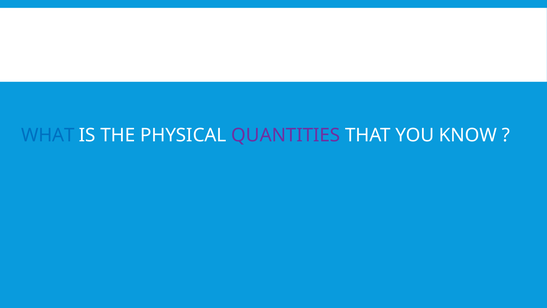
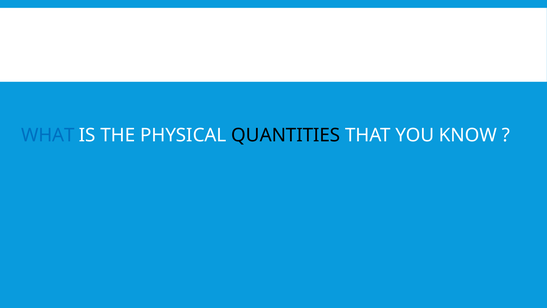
QUANTITIES colour: purple -> black (286, 135)
